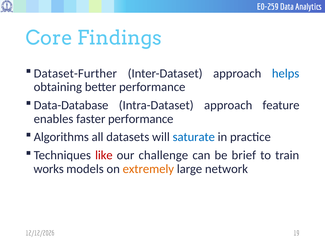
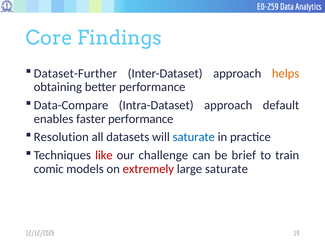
helps colour: blue -> orange (286, 73)
Data-Database: Data-Database -> Data-Compare (71, 105)
feature: feature -> default (281, 105)
Algorithms: Algorithms -> Resolution (61, 137)
works: works -> comic (49, 169)
extremely colour: orange -> red (148, 169)
large network: network -> saturate (226, 169)
